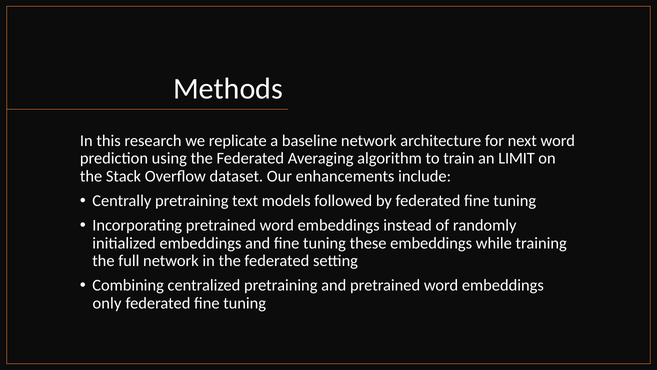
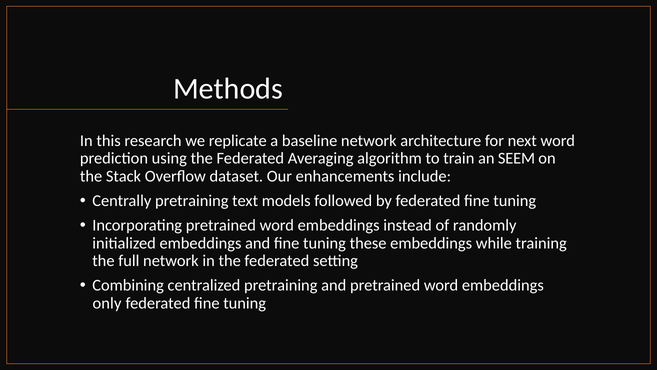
LIMIT: LIMIT -> SEEM (517, 158)
